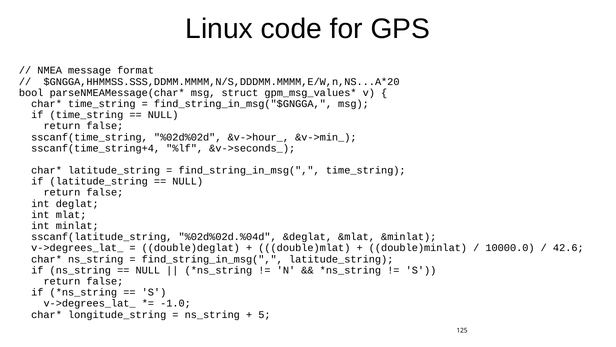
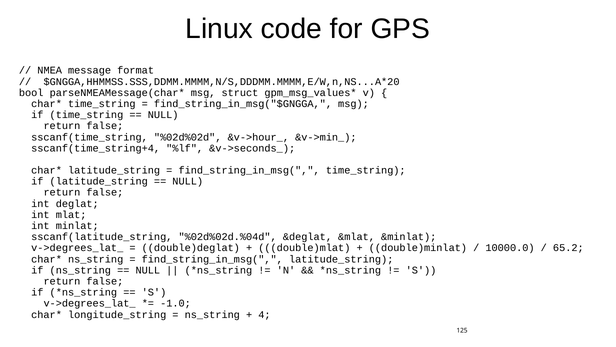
42.6: 42.6 -> 65.2 (568, 248)
5: 5 -> 4 (264, 314)
